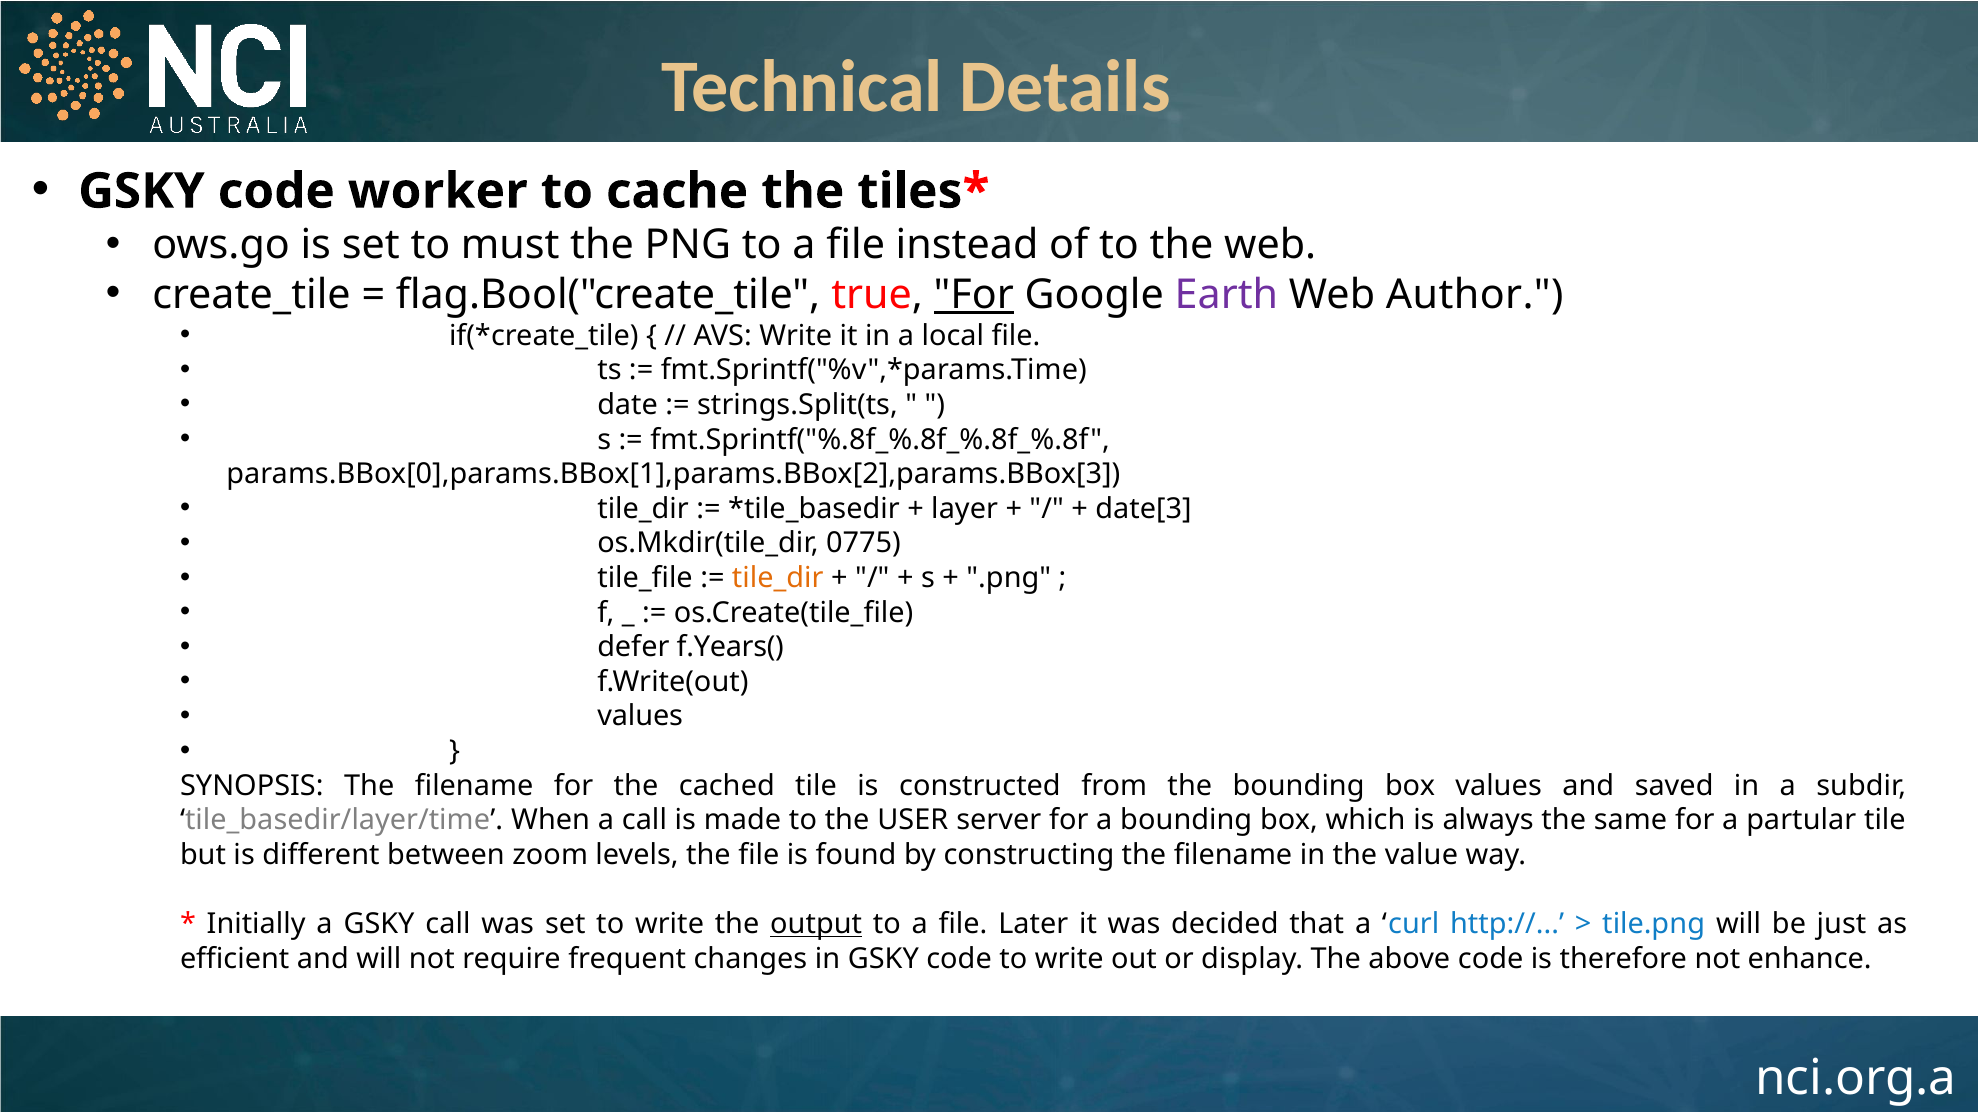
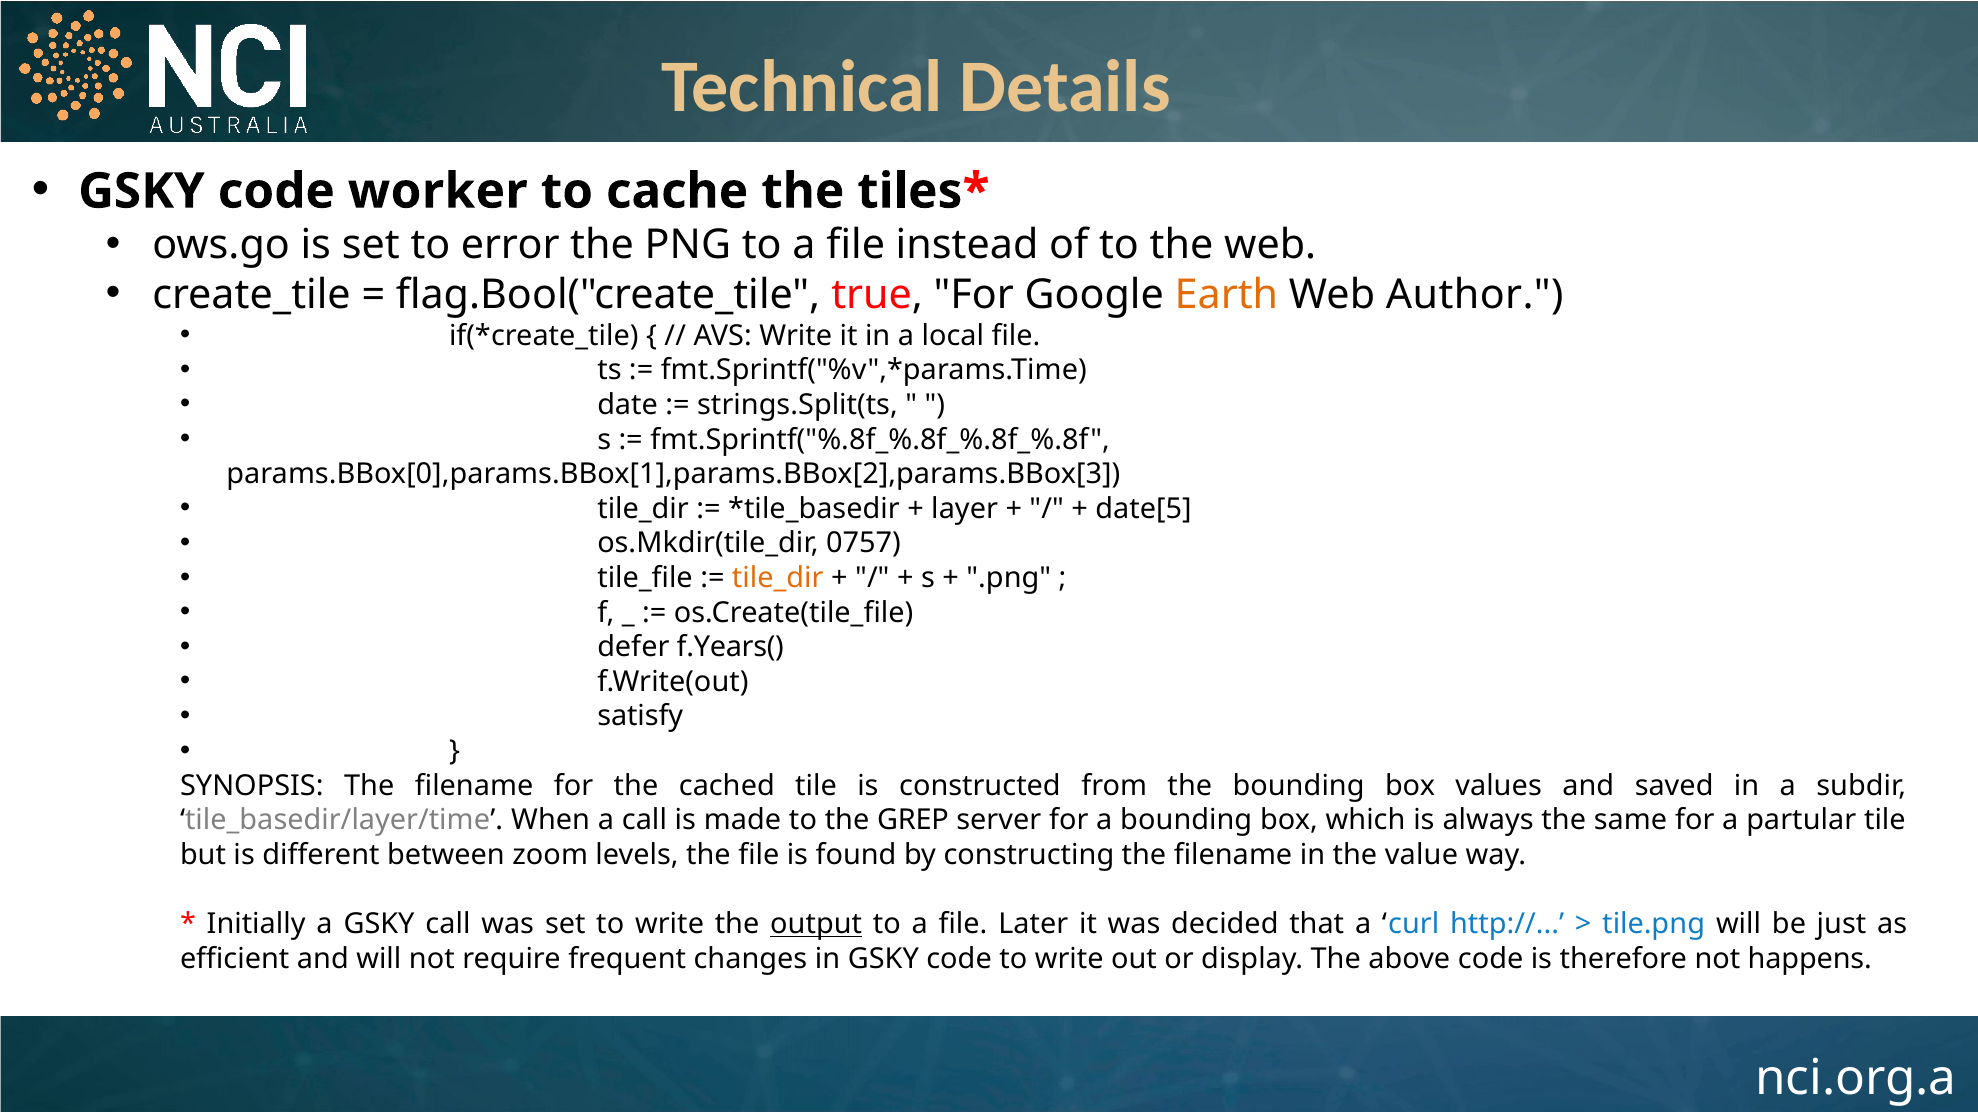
must: must -> error (510, 245)
For underline: present -> none (974, 295)
Earth colour: purple -> orange (1226, 295)
date[3: date[3 -> date[5 (1144, 509)
0775: 0775 -> 0757 (863, 544)
values: values -> satisfy (640, 717)
USER: USER -> GREP (913, 821)
enhance: enhance -> happens (1810, 959)
